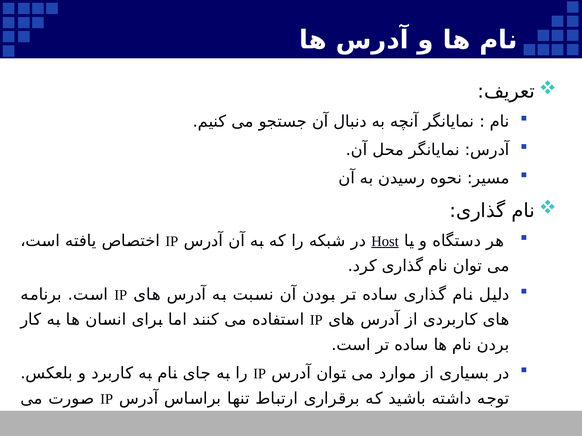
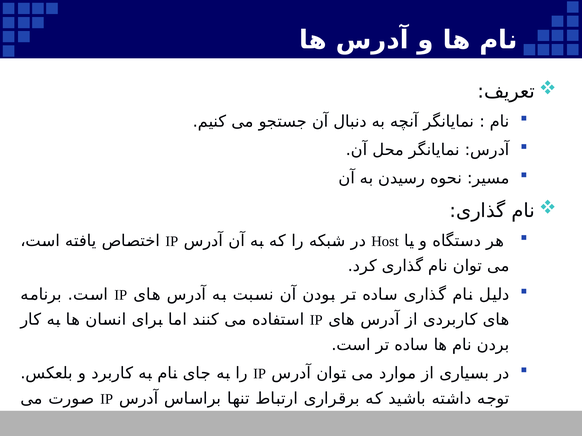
Host underline: present -> none (385, 242)
